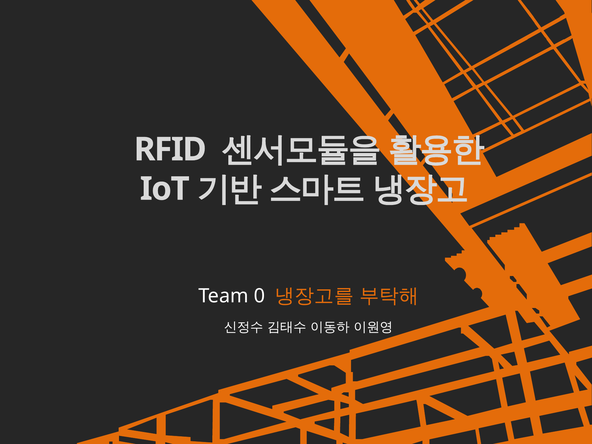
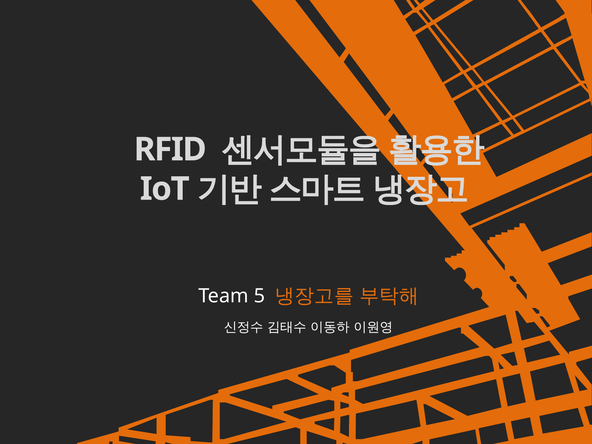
0: 0 -> 5 (259, 296)
